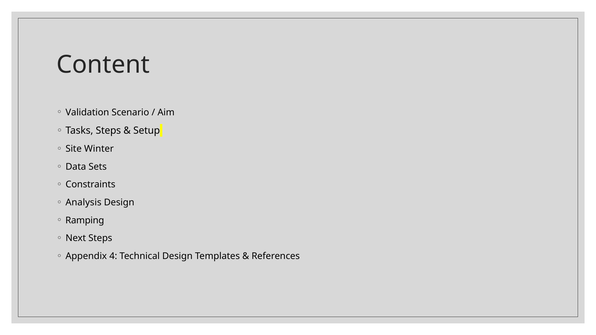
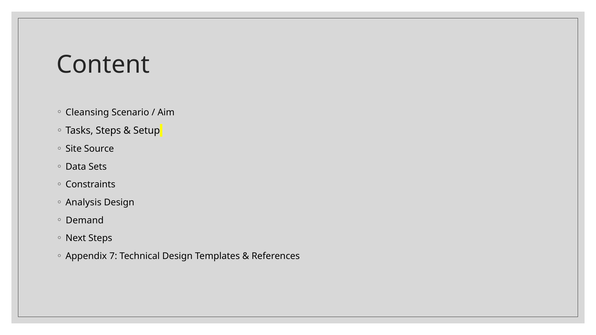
Validation: Validation -> Cleansing (87, 112)
Winter: Winter -> Source (99, 149)
Ramping: Ramping -> Demand (85, 220)
4: 4 -> 7 (113, 256)
